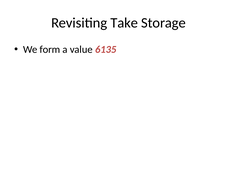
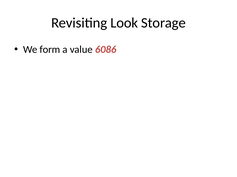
Take: Take -> Look (124, 23)
6135: 6135 -> 6086 (106, 50)
